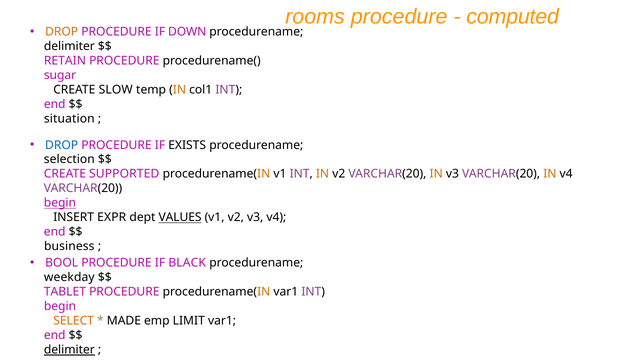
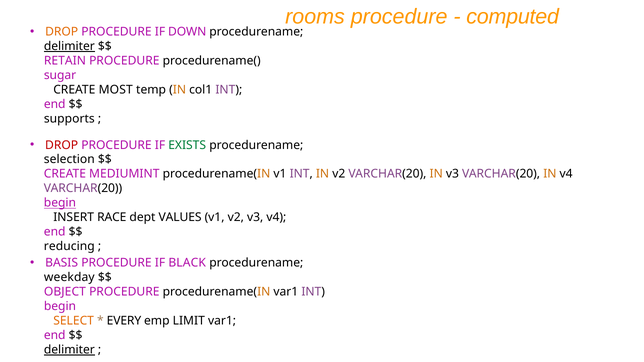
delimiter underline: none -> present (69, 46)
SLOW: SLOW -> MOST (116, 90)
situation: situation -> supports (69, 119)
DROP colour: blue -> red (62, 145)
EXISTS colour: black -> green (187, 145)
SUPPORTED: SUPPORTED -> MEDIUMINT (124, 174)
EXPR: EXPR -> RACE (112, 218)
VALUES underline: present -> none (180, 218)
business: business -> reducing (69, 247)
BOOL: BOOL -> BASIS (62, 263)
TABLET: TABLET -> OBJECT (65, 292)
MADE: MADE -> EVERY (124, 321)
